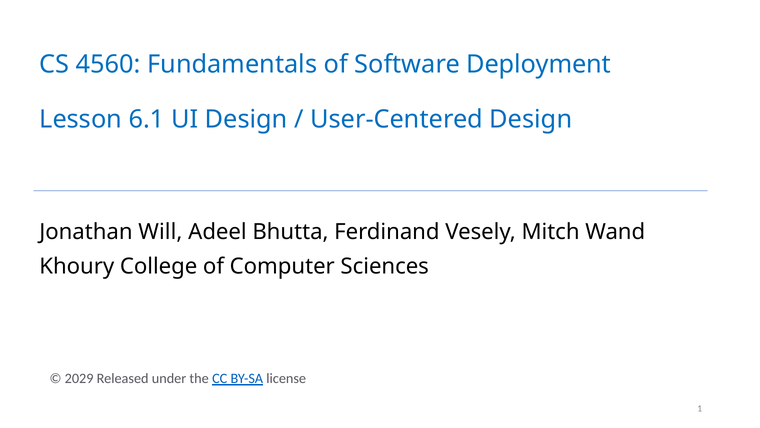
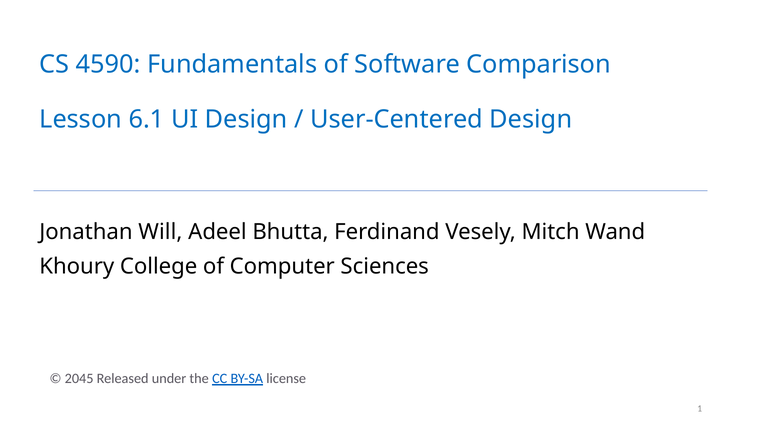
4560: 4560 -> 4590 (108, 64)
Deployment: Deployment -> Comparison (539, 64)
2029: 2029 -> 2045 (79, 378)
